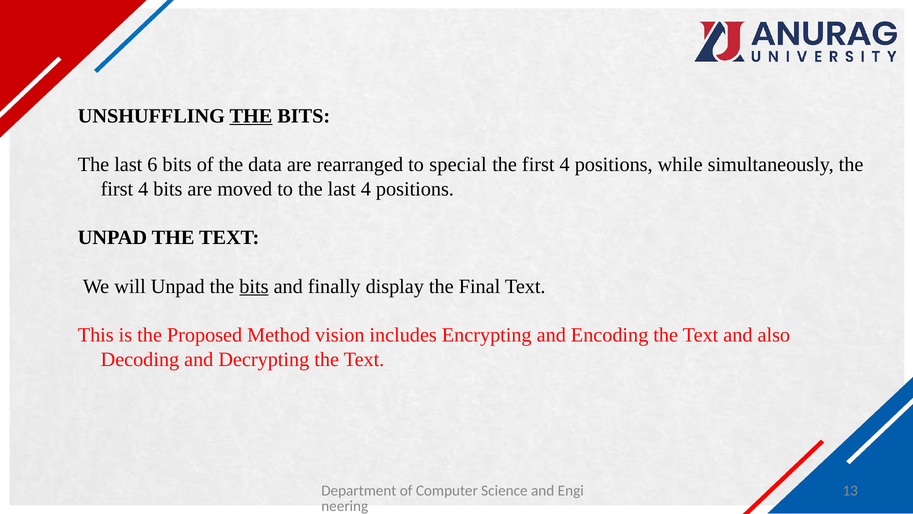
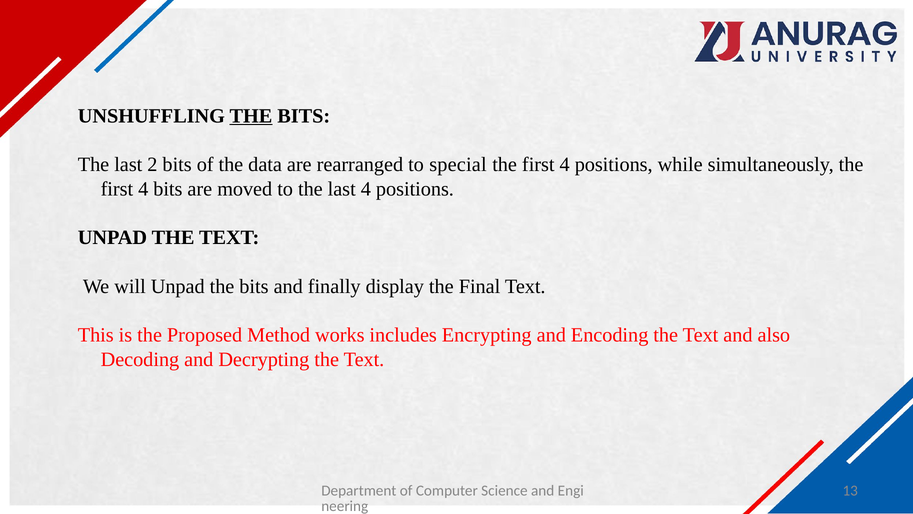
6: 6 -> 2 (152, 164)
bits underline: present -> none (254, 286)
vision: vision -> works (340, 335)
